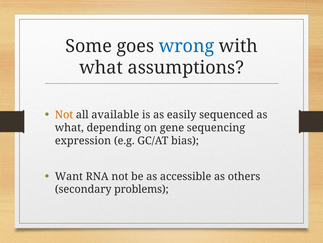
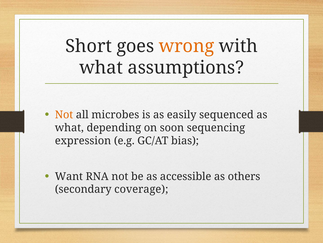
Some: Some -> Short (89, 46)
wrong colour: blue -> orange (187, 46)
available: available -> microbes (115, 115)
gene: gene -> soon (172, 127)
problems: problems -> coverage (141, 189)
